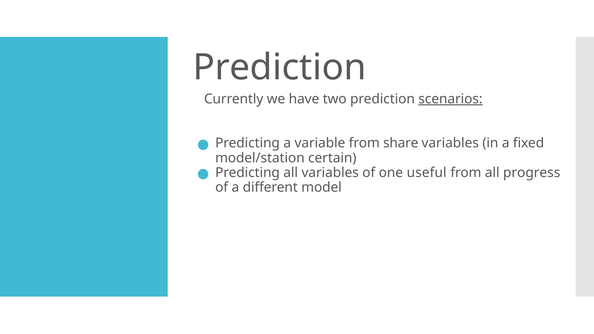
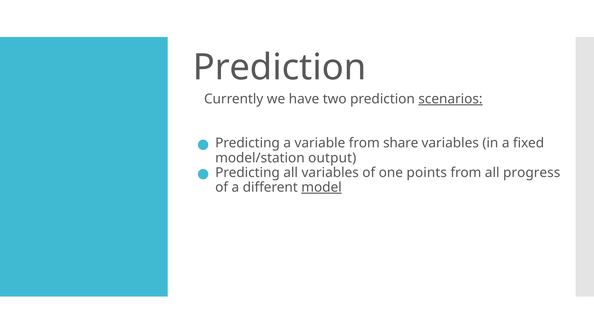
certain: certain -> output (332, 158)
useful: useful -> points (427, 173)
model underline: none -> present (322, 187)
